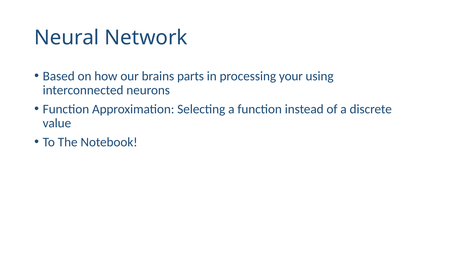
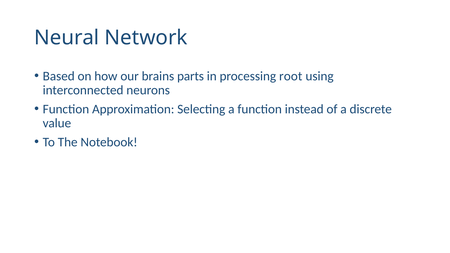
your: your -> root (291, 76)
